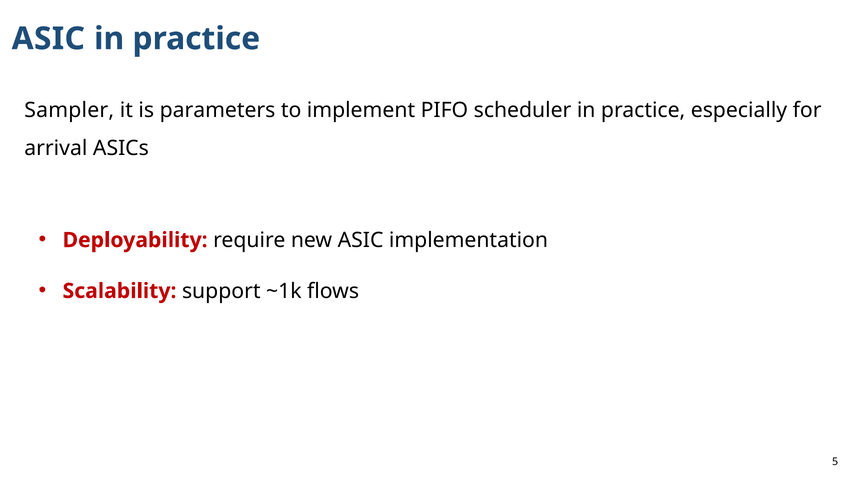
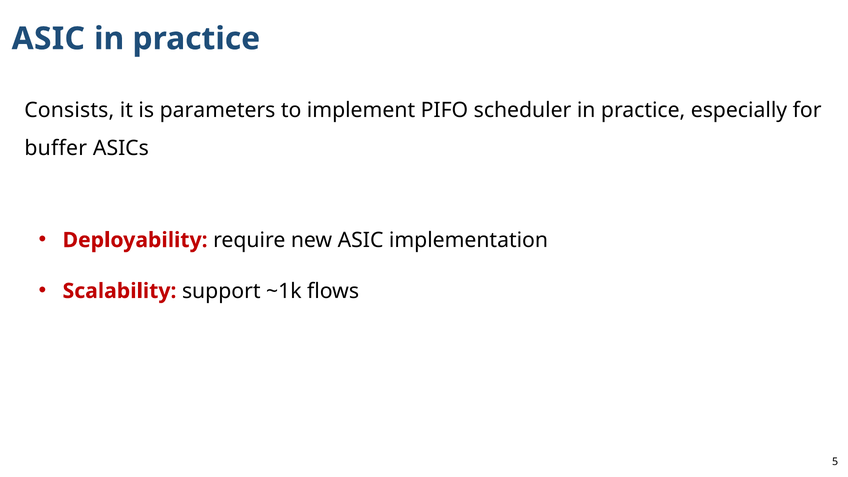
Sampler: Sampler -> Consists (69, 110)
arrival: arrival -> buffer (56, 148)
